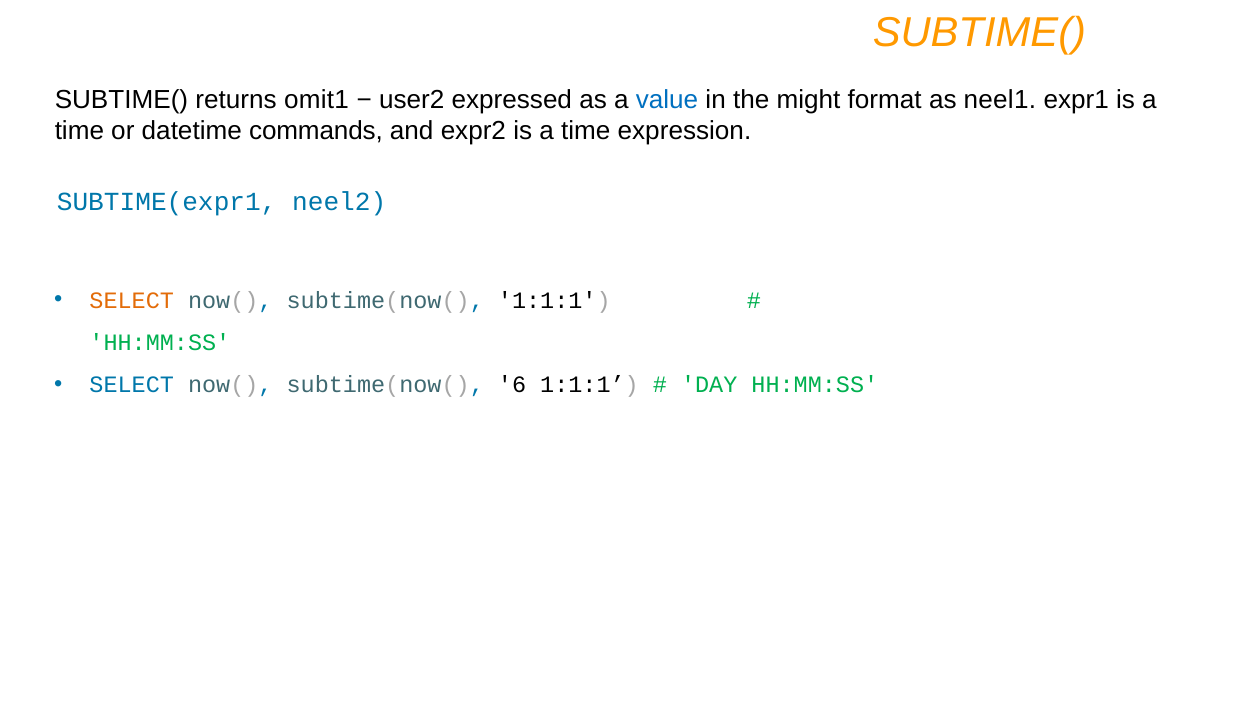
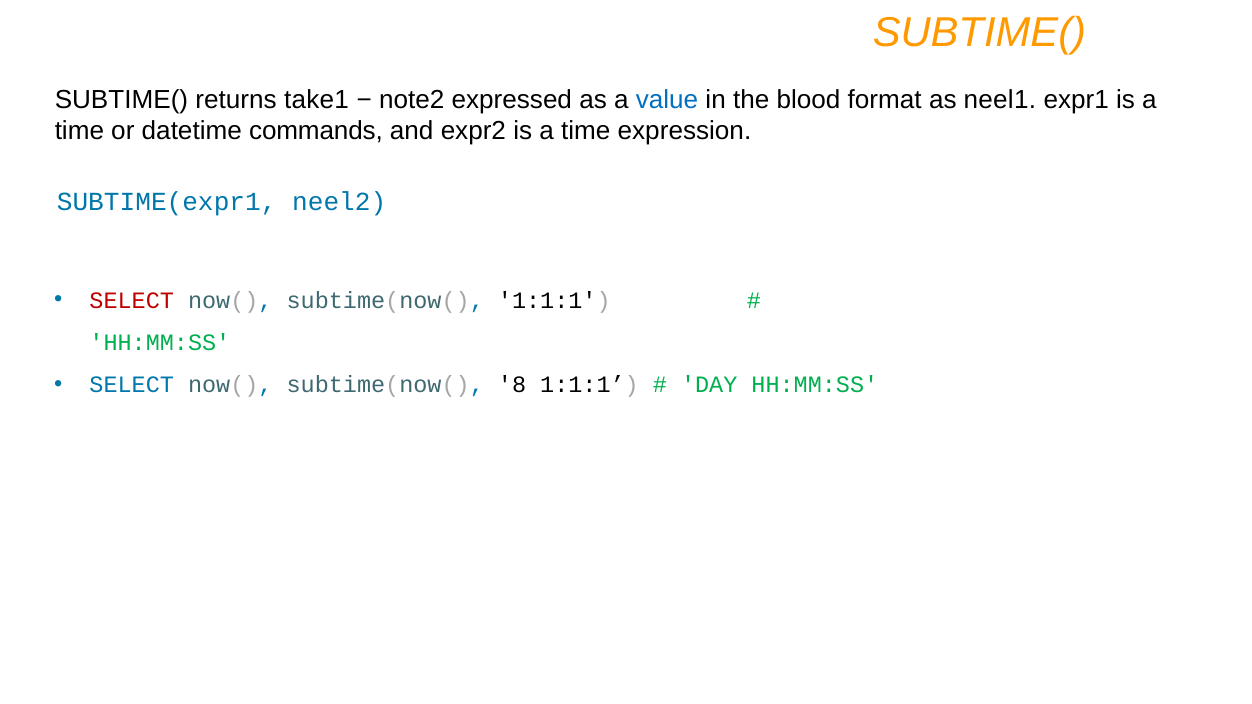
omit1: omit1 -> take1 (316, 100)
user2: user2 -> note2 (412, 100)
might: might -> blood (809, 100)
SELECT colour: orange -> red (132, 300)
6: 6 -> 8 (512, 385)
